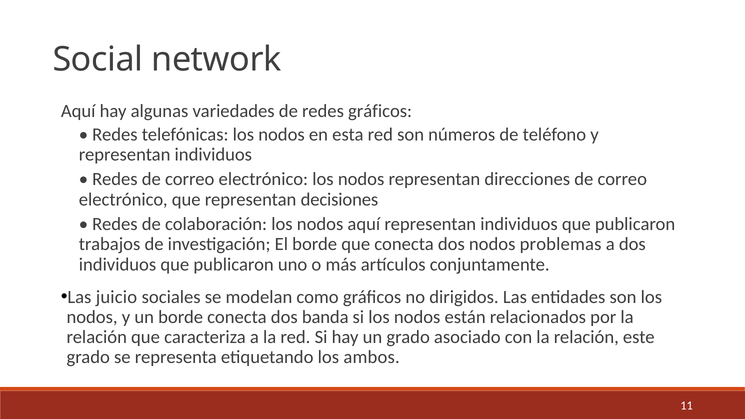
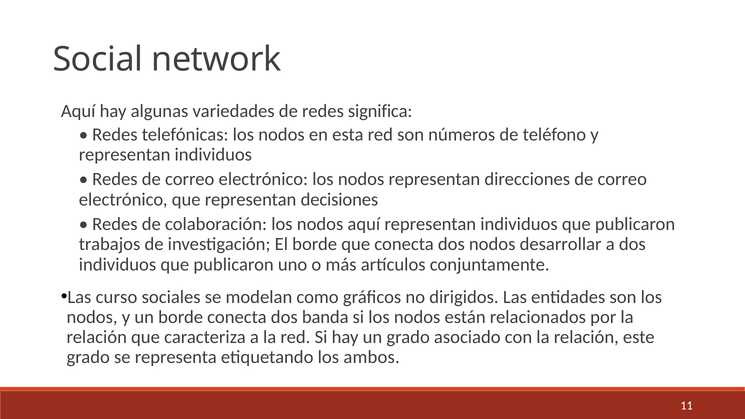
redes gráficos: gráficos -> significa (380, 111)
problemas: problemas -> desarrollar (561, 244)
juicio: juicio -> curso (116, 297)
